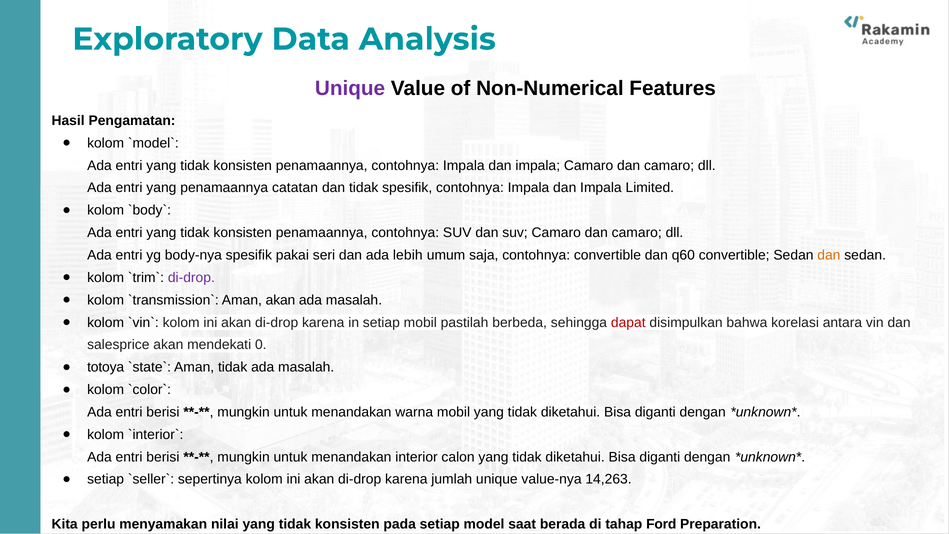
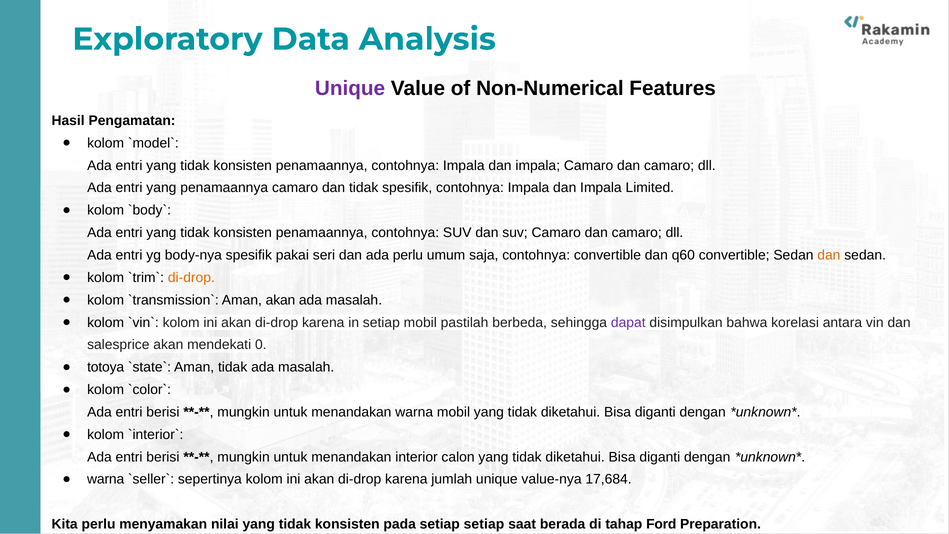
penamaannya catatan: catatan -> camaro (295, 188)
ada lebih: lebih -> perlu (408, 255)
di-drop colour: purple -> orange (191, 277)
dapat colour: red -> purple (628, 322)
setiap: setiap -> warna (106, 479)
14,263: 14,263 -> 17,684 (609, 479)
setiap model: model -> setiap (484, 524)
